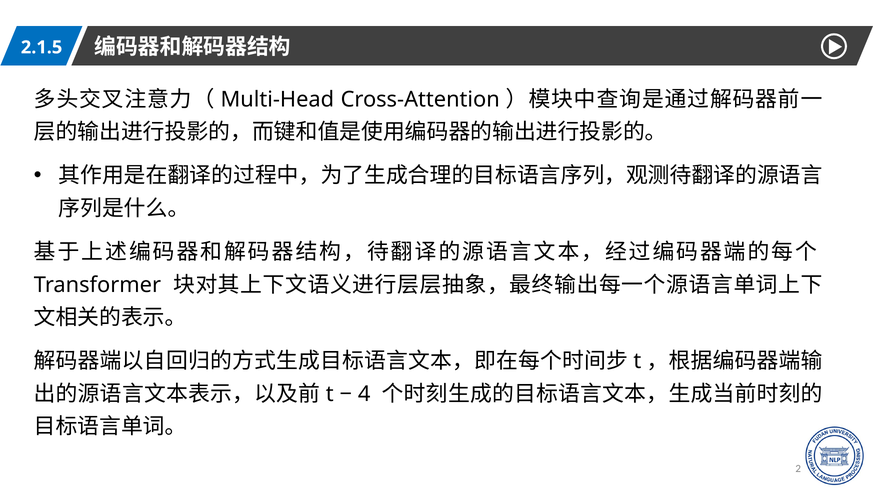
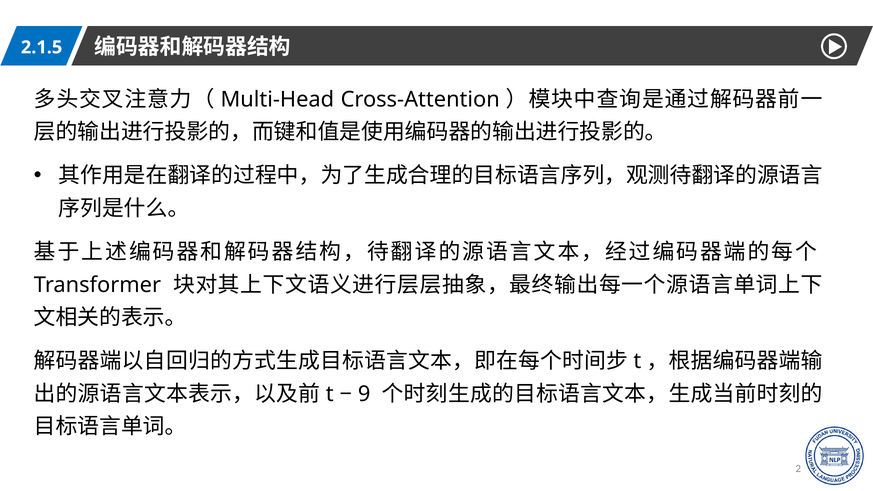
4: 4 -> 9 (364, 394)
